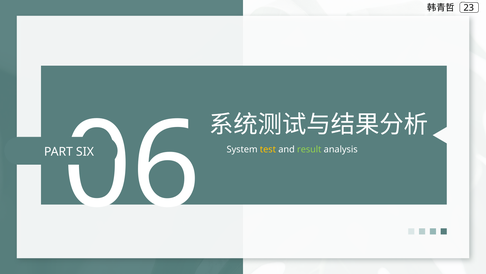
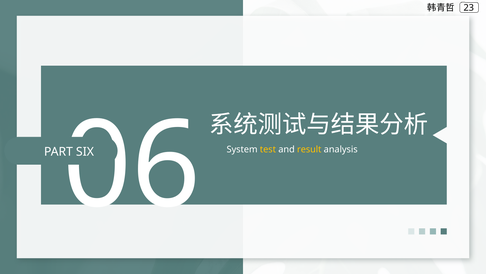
result colour: light green -> yellow (309, 149)
